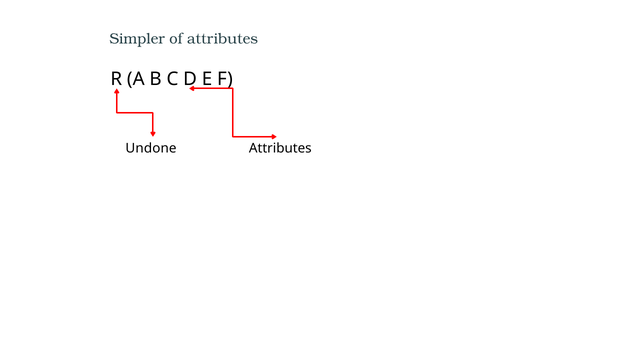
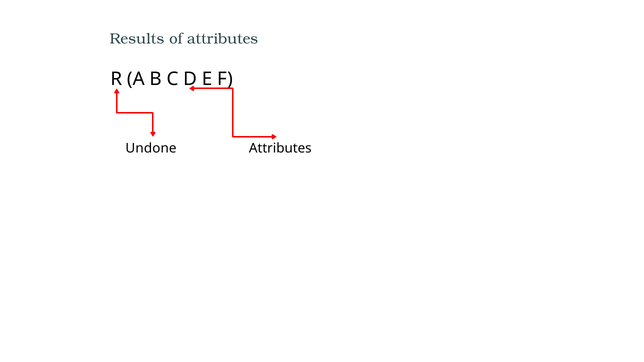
Simpler: Simpler -> Results (137, 39)
